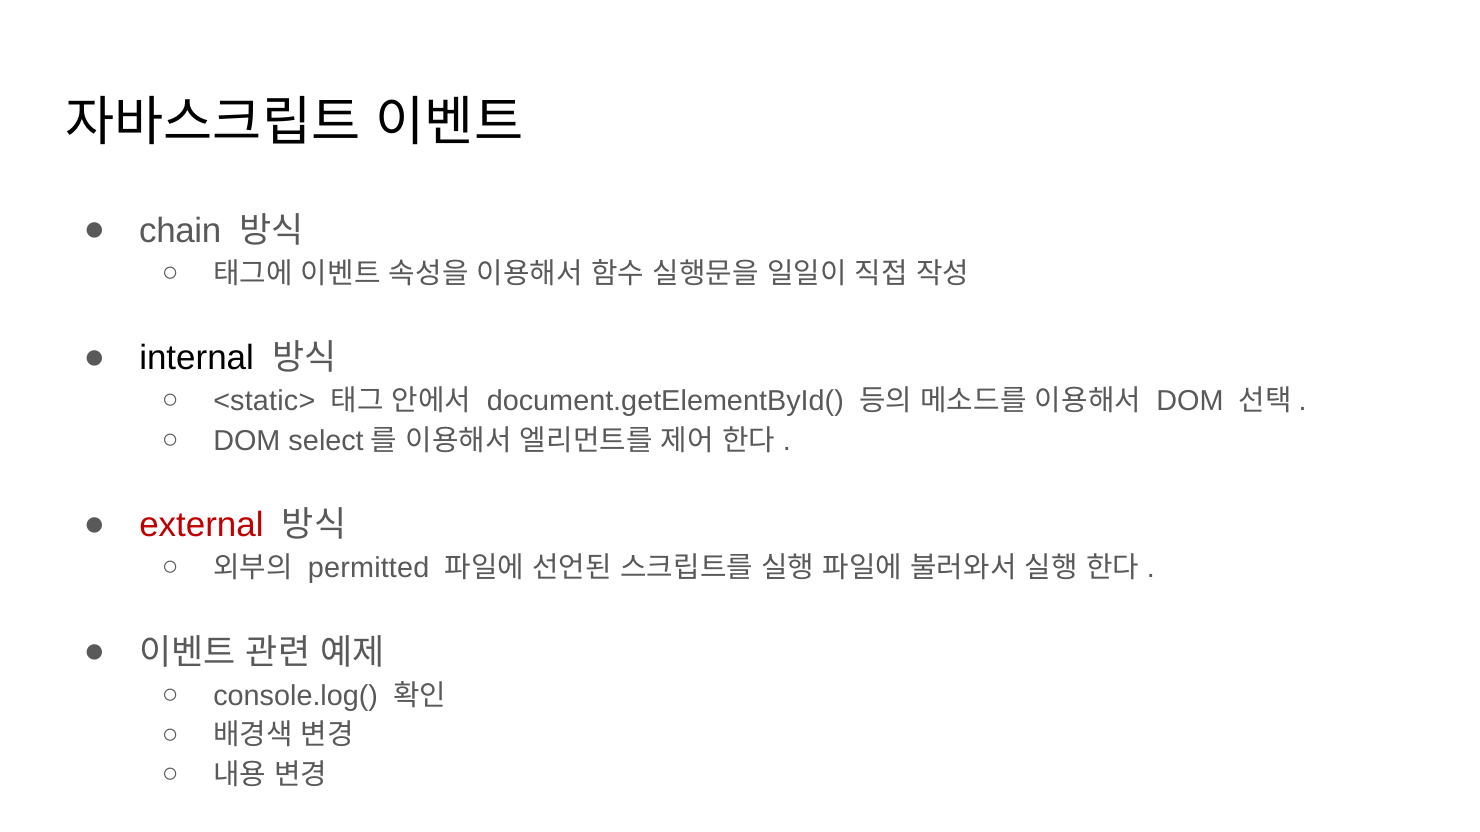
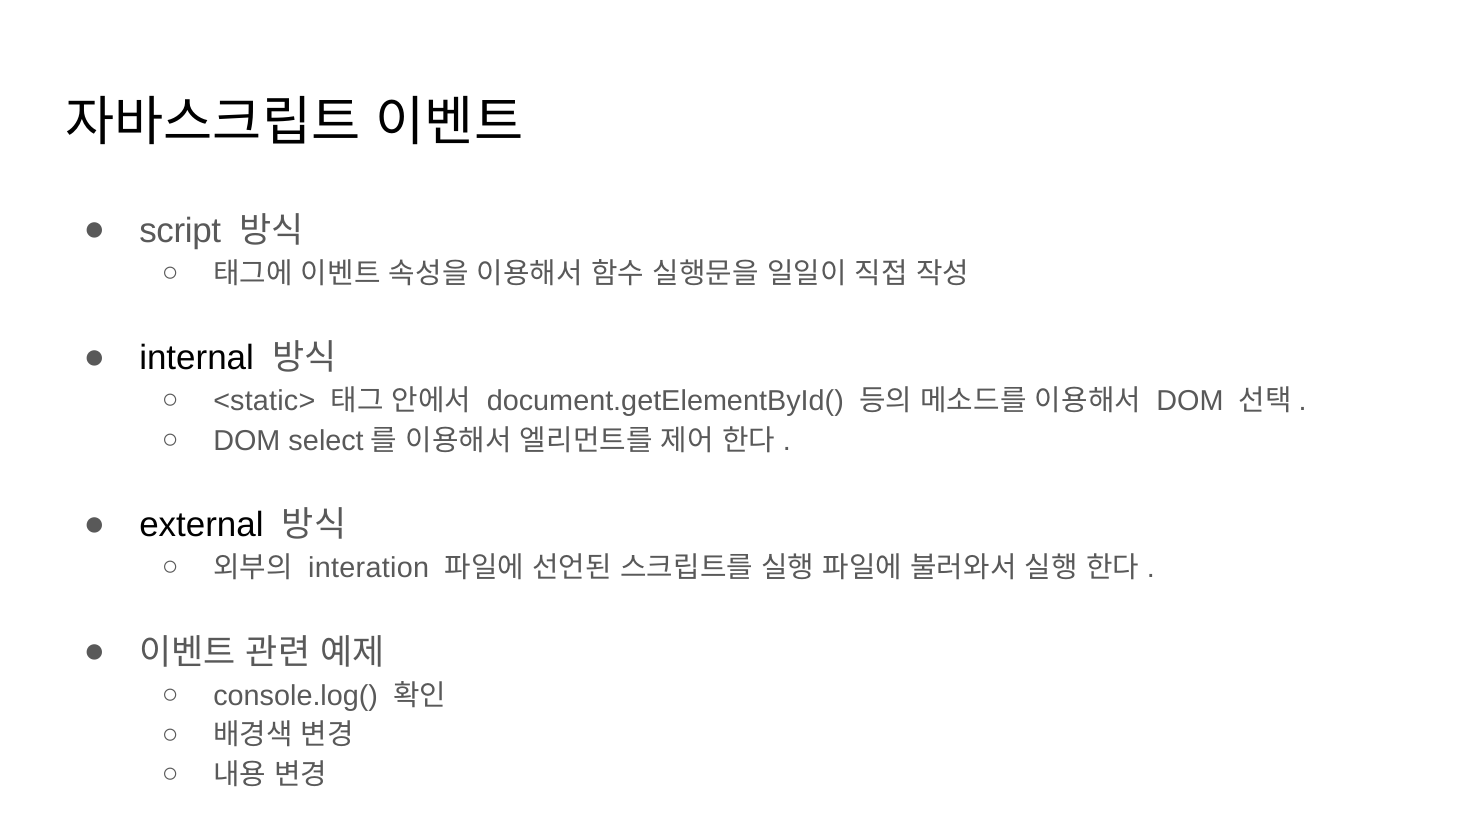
chain: chain -> script (180, 231)
external colour: red -> black (201, 526)
permitted: permitted -> interation (369, 569)
